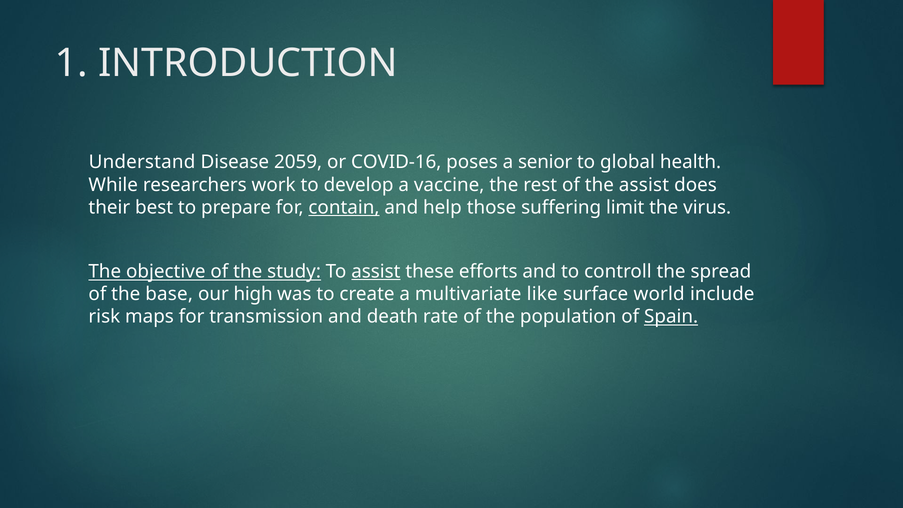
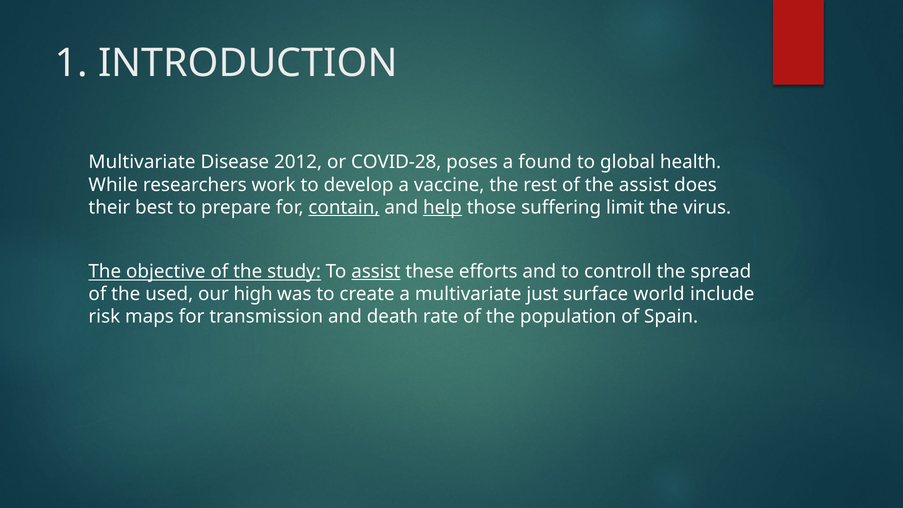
Understand: Understand -> Multivariate (142, 162)
2059: 2059 -> 2012 (298, 162)
COVID-16: COVID-16 -> COVID-28 (396, 162)
senior: senior -> found (545, 162)
help underline: none -> present (442, 207)
base: base -> used (169, 294)
like: like -> just (542, 294)
Spain underline: present -> none (671, 317)
